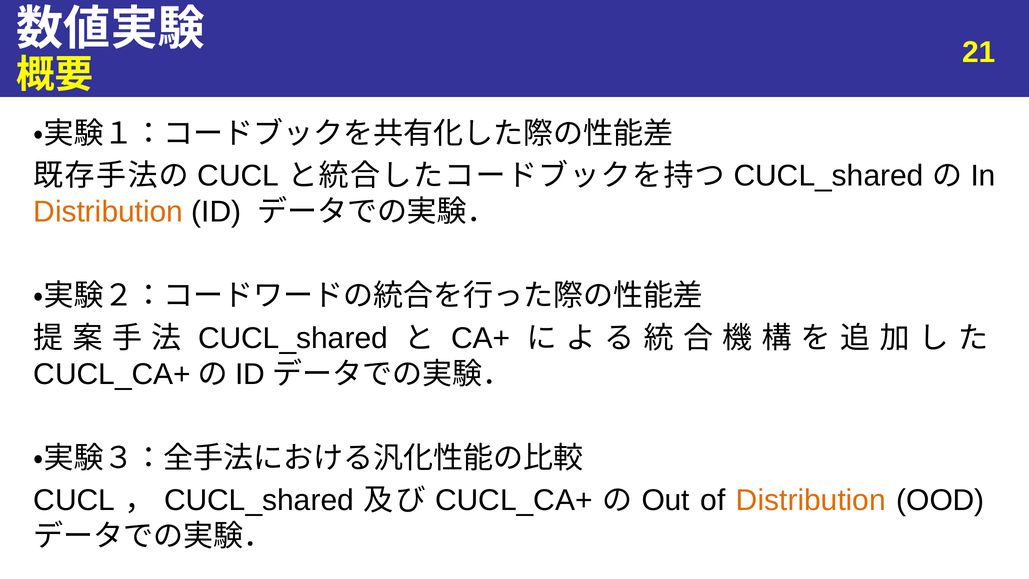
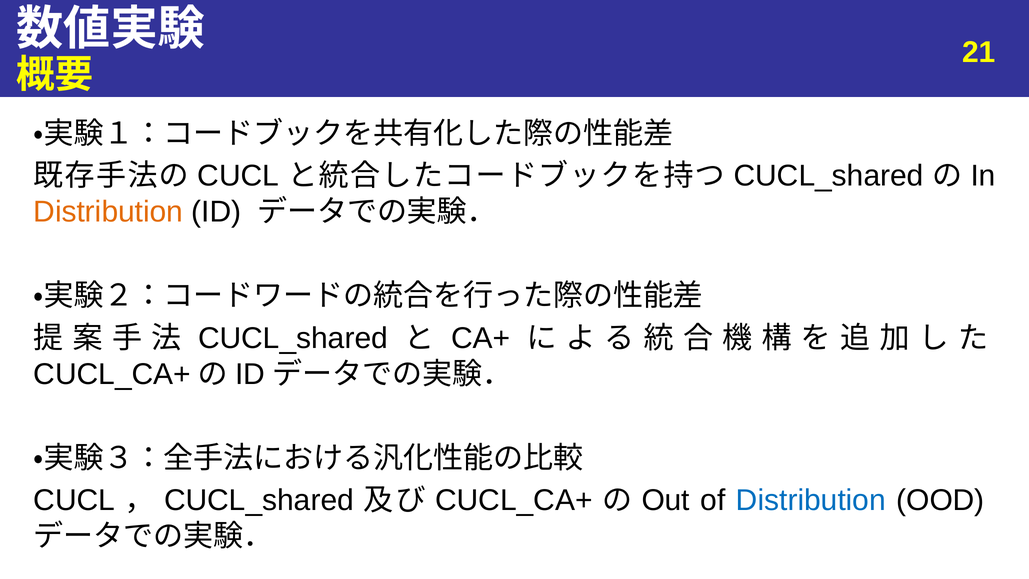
Distribution colour: orange -> blue (811, 500)
